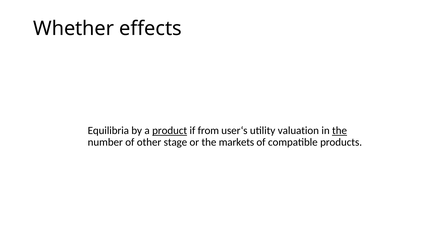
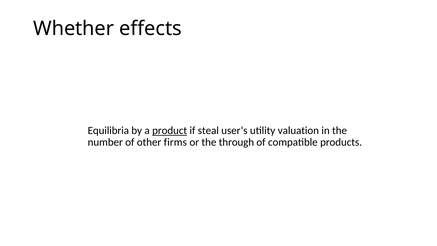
from: from -> steal (208, 130)
the underline: present -> none (340, 130)
stage: stage -> firms (175, 142)
markets: markets -> through (236, 142)
